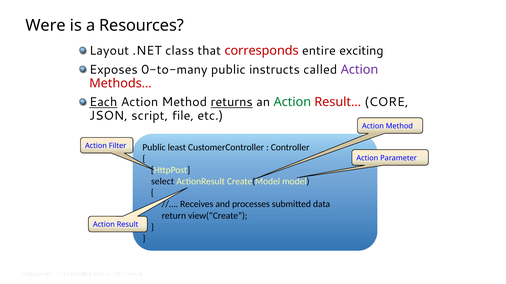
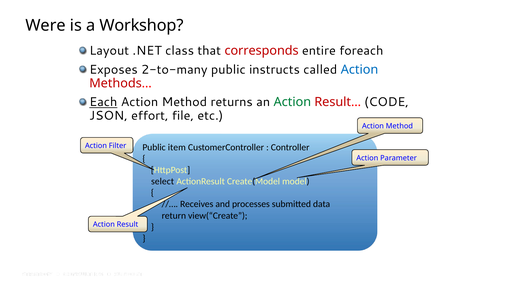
Resources: Resources -> Workshop (142, 26)
exciting: exciting -> foreach (361, 51)
0-to-many: 0-to-many -> 2-to-many (174, 70)
Action colour: purple -> blue (360, 70)
returns underline: present -> none (232, 102)
CORE: CORE -> CODE (386, 102)
script: script -> effort (150, 116)
least: least -> item (177, 148)
